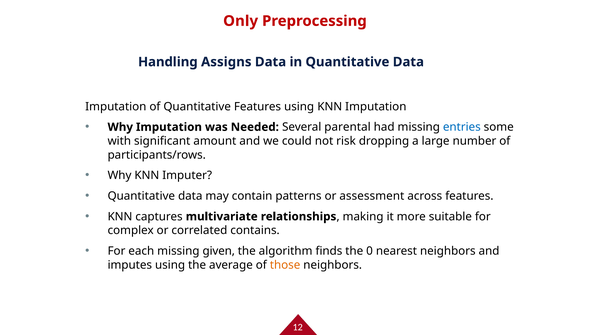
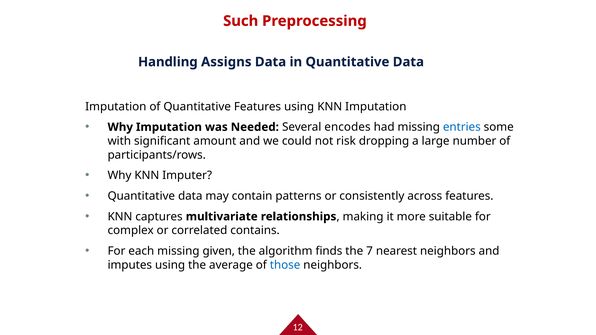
Only: Only -> Such (241, 21)
parental: parental -> encodes (347, 127)
assessment: assessment -> consistently (372, 196)
0: 0 -> 7 (370, 251)
those colour: orange -> blue (285, 265)
